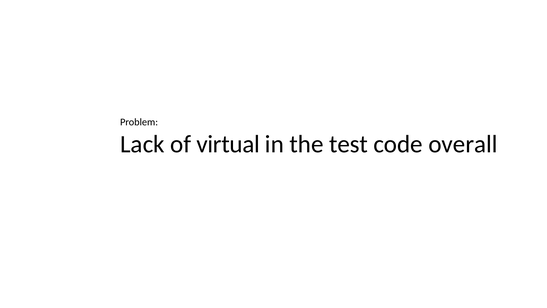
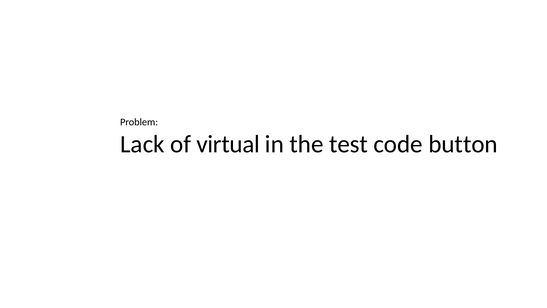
overall: overall -> button (463, 144)
